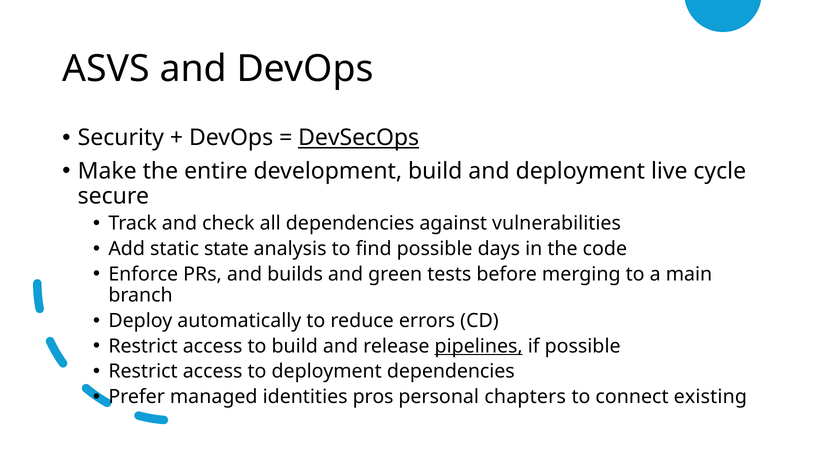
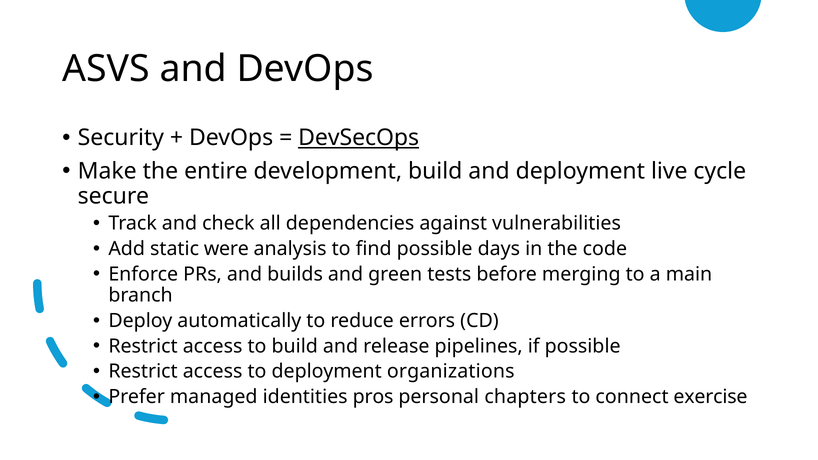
state: state -> were (226, 249)
pipelines underline: present -> none (479, 346)
deployment dependencies: dependencies -> organizations (451, 372)
existing: existing -> exercise (711, 397)
